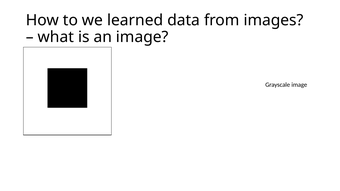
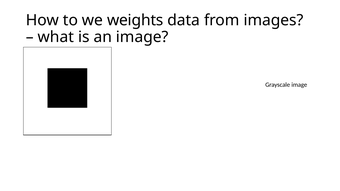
learned: learned -> weights (135, 20)
